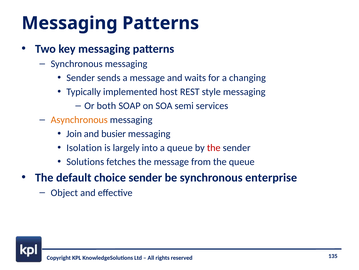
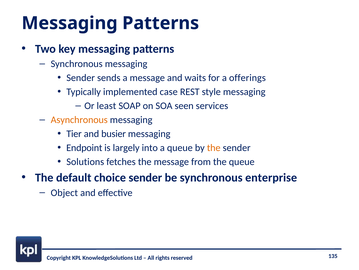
changing: changing -> offerings (247, 78)
host: host -> case (169, 92)
both: both -> least (106, 106)
semi: semi -> seen (184, 106)
Join: Join -> Tier (74, 134)
Isolation: Isolation -> Endpoint (84, 148)
the colour: red -> orange (214, 148)
